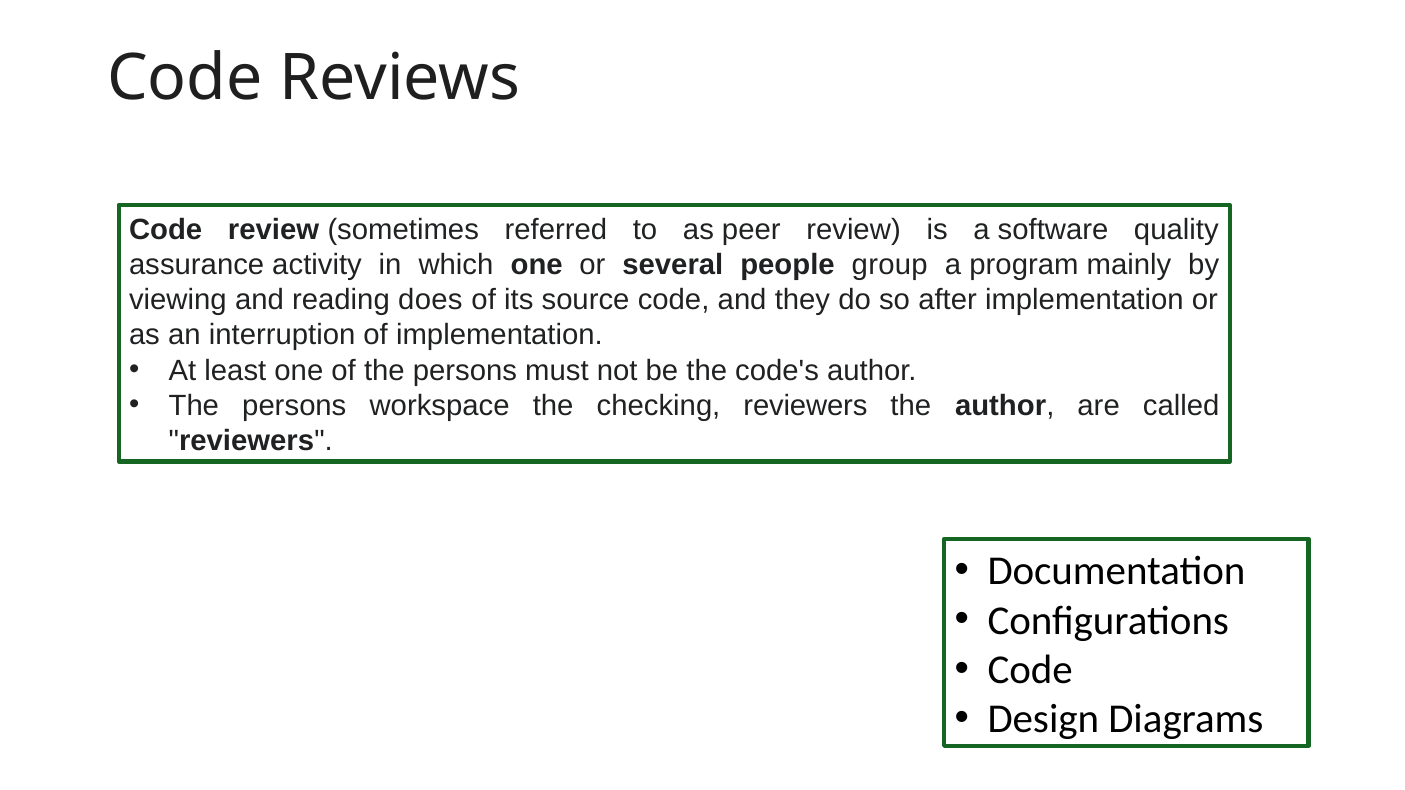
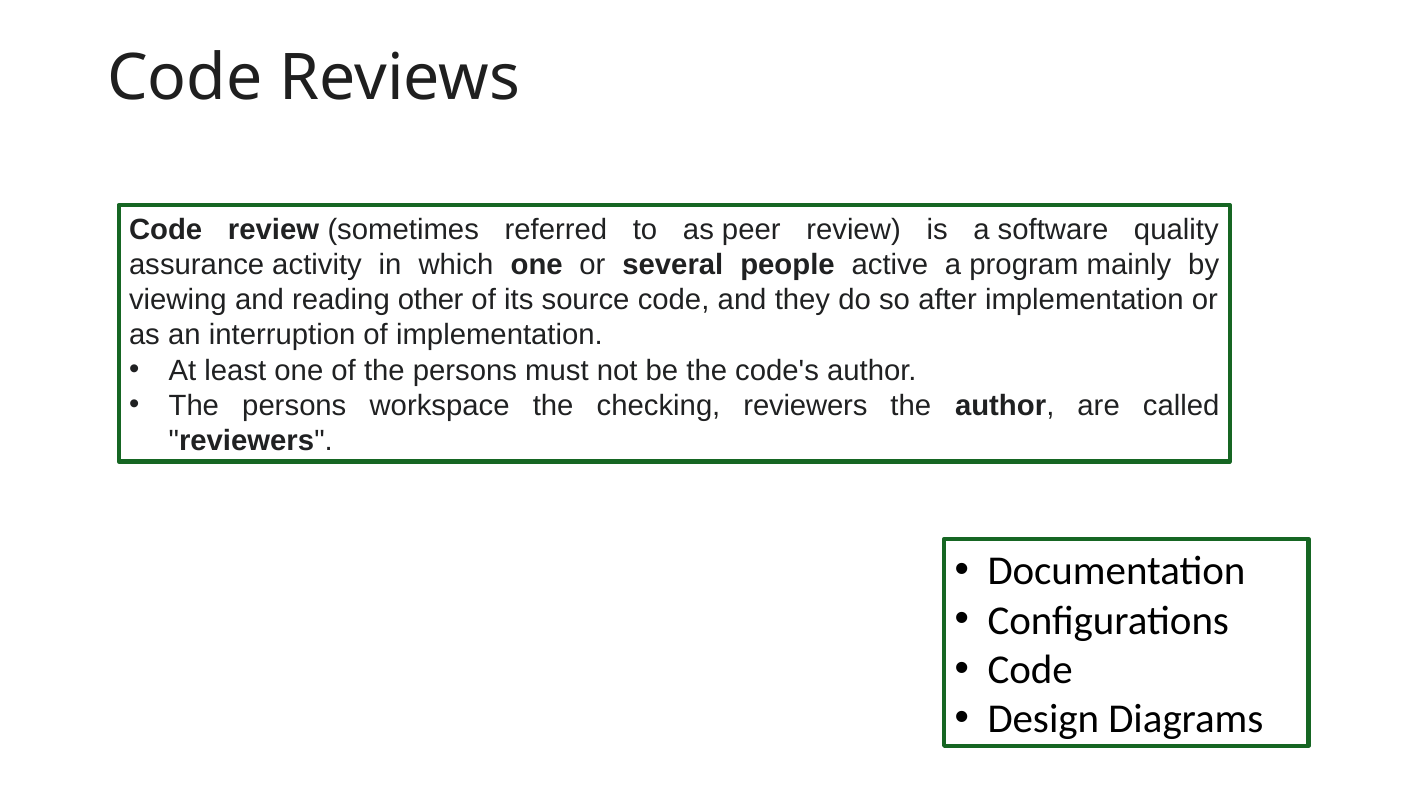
group: group -> active (890, 265)
does: does -> other (431, 300)
